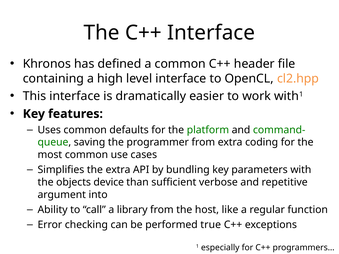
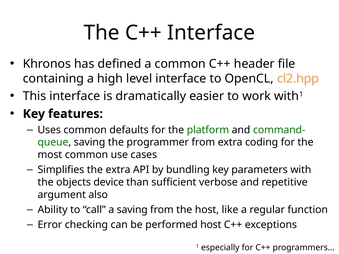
into: into -> also (98, 195)
a library: library -> saving (132, 210)
performed true: true -> host (211, 225)
